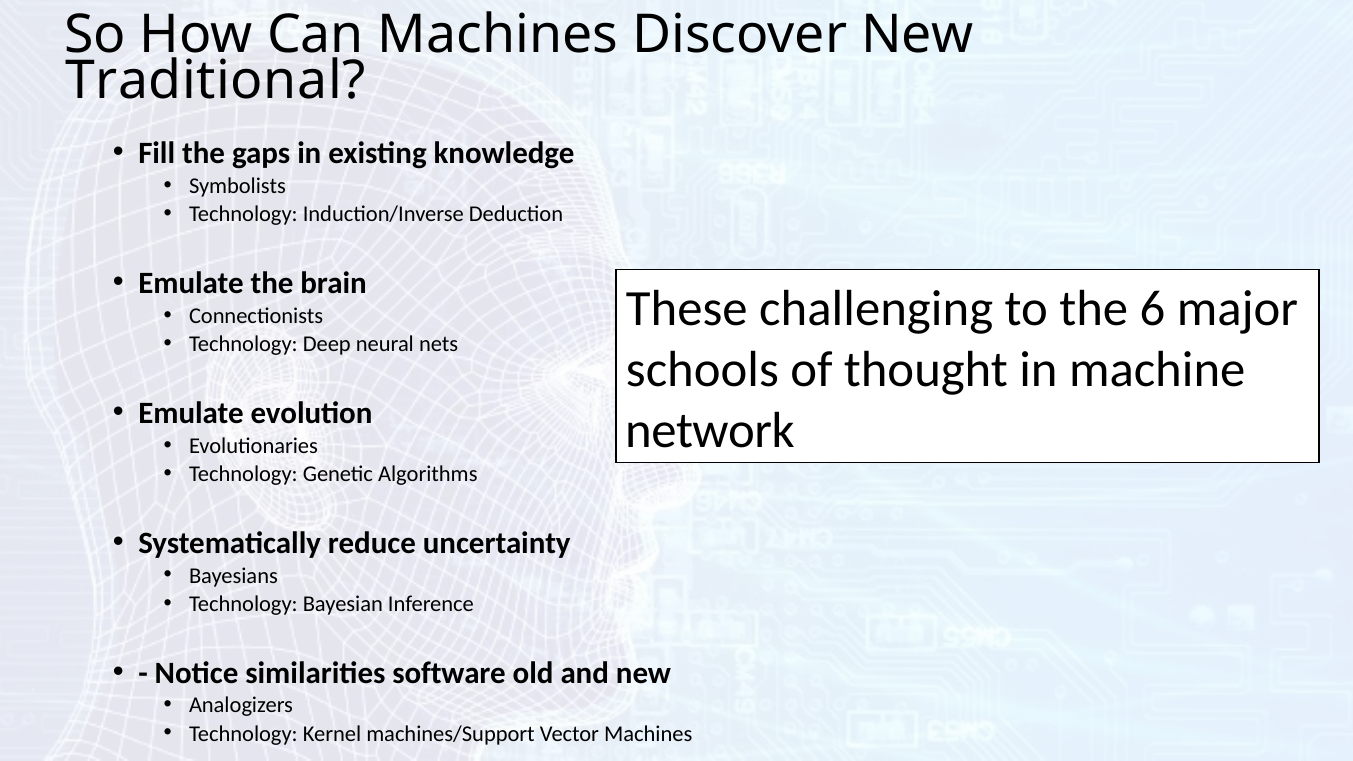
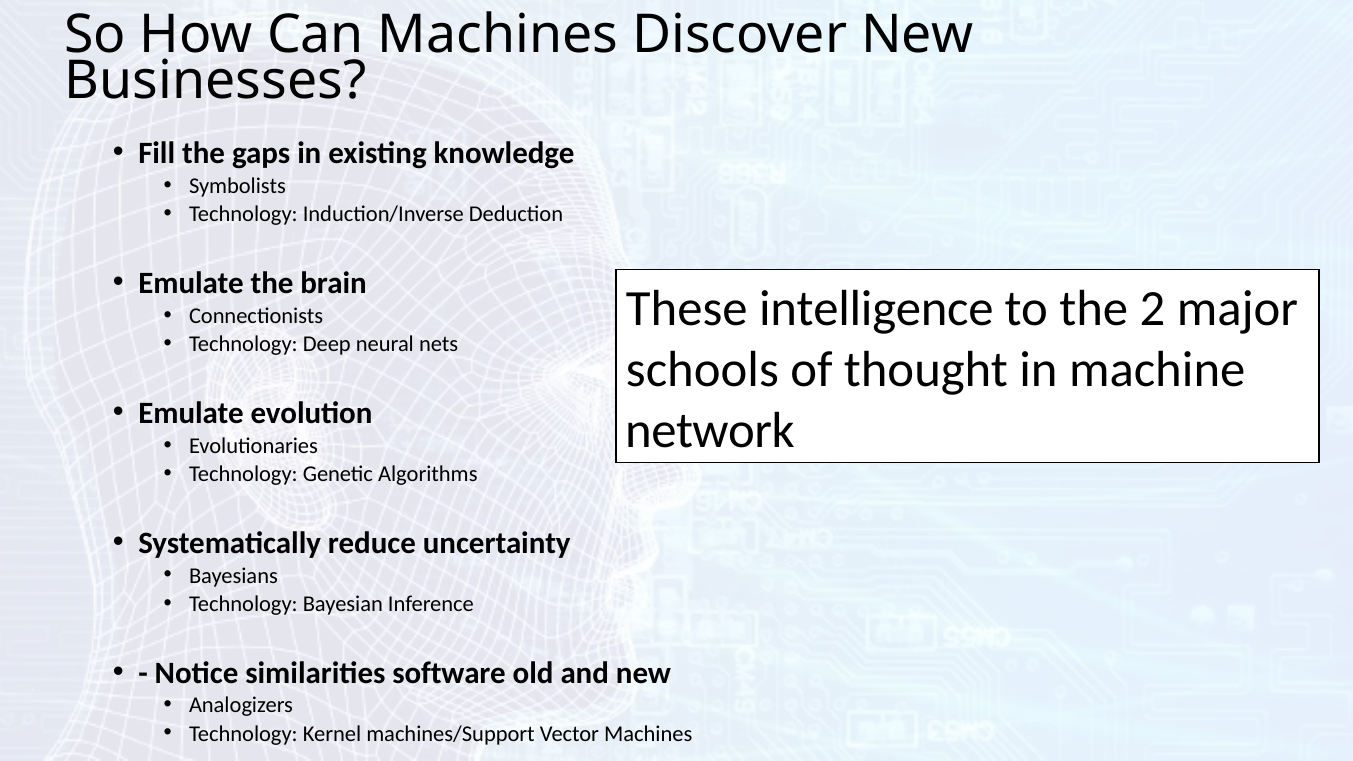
Traditional: Traditional -> Businesses (216, 81)
challenging: challenging -> intelligence (876, 309)
6: 6 -> 2 (1152, 309)
